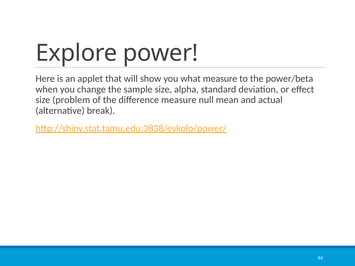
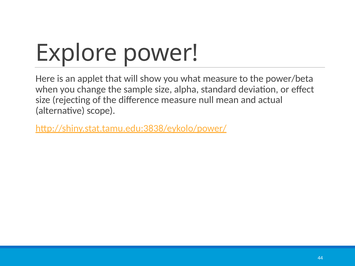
problem: problem -> rejecting (71, 100)
break: break -> scope (101, 111)
